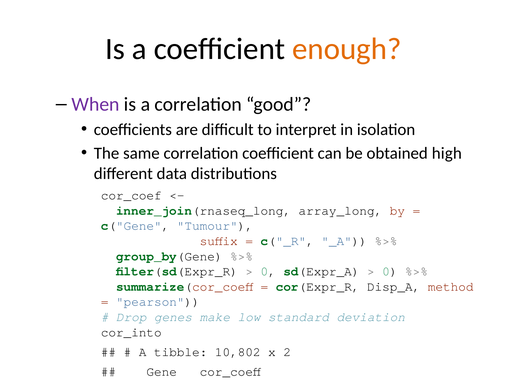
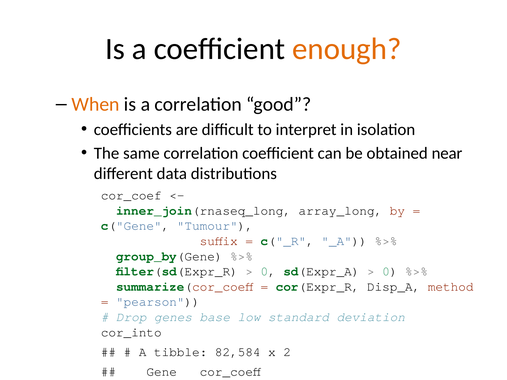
When colour: purple -> orange (96, 104)
high: high -> near (447, 153)
make: make -> base (215, 317)
10,802: 10,802 -> 82,584 (238, 352)
